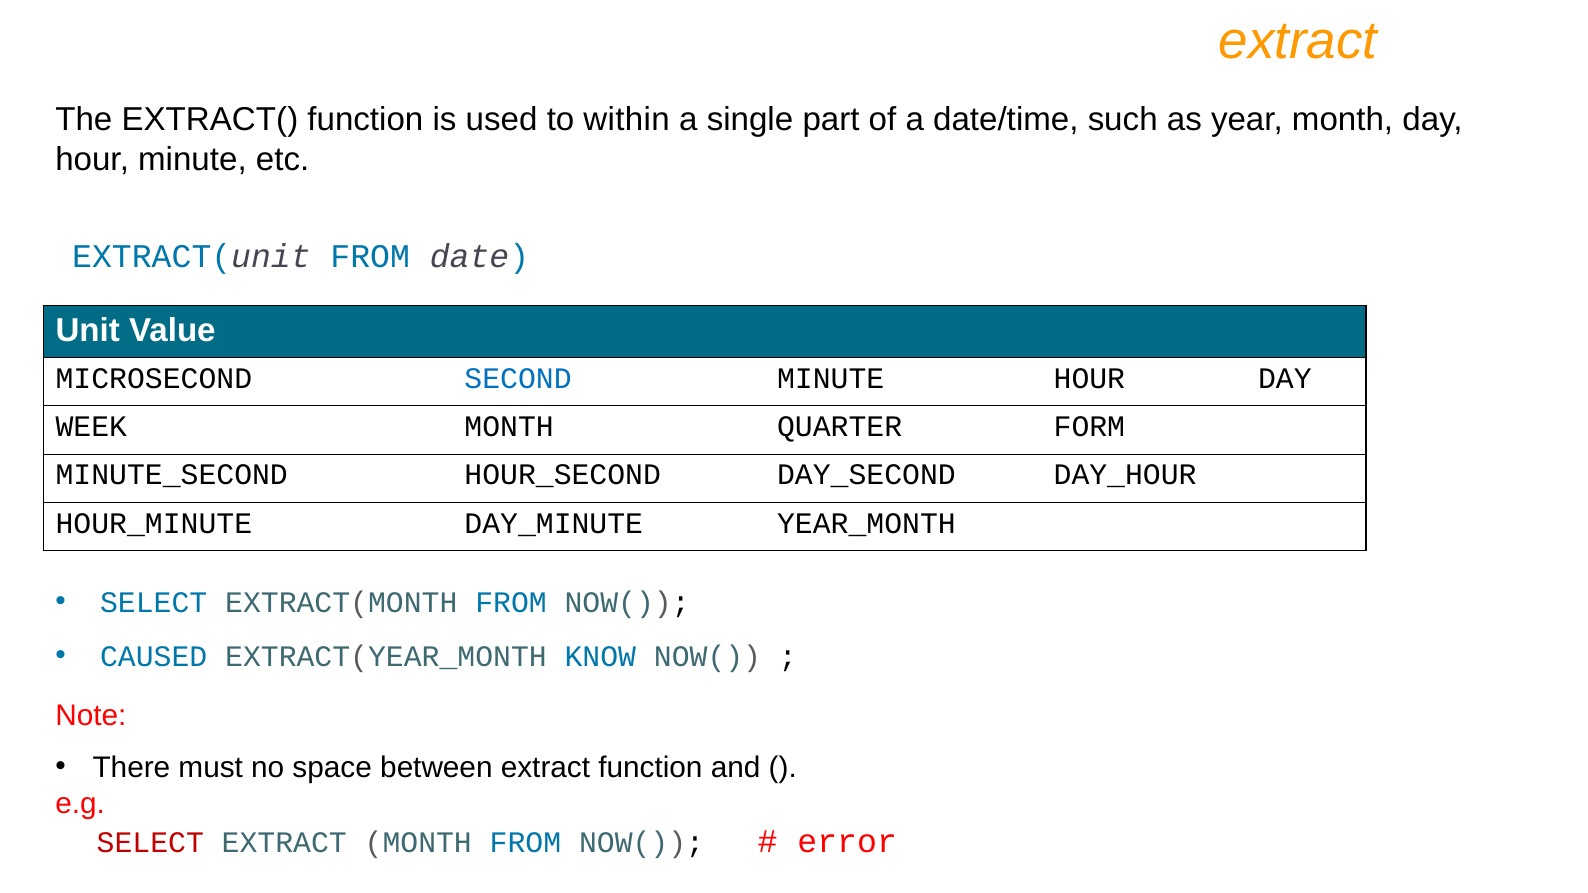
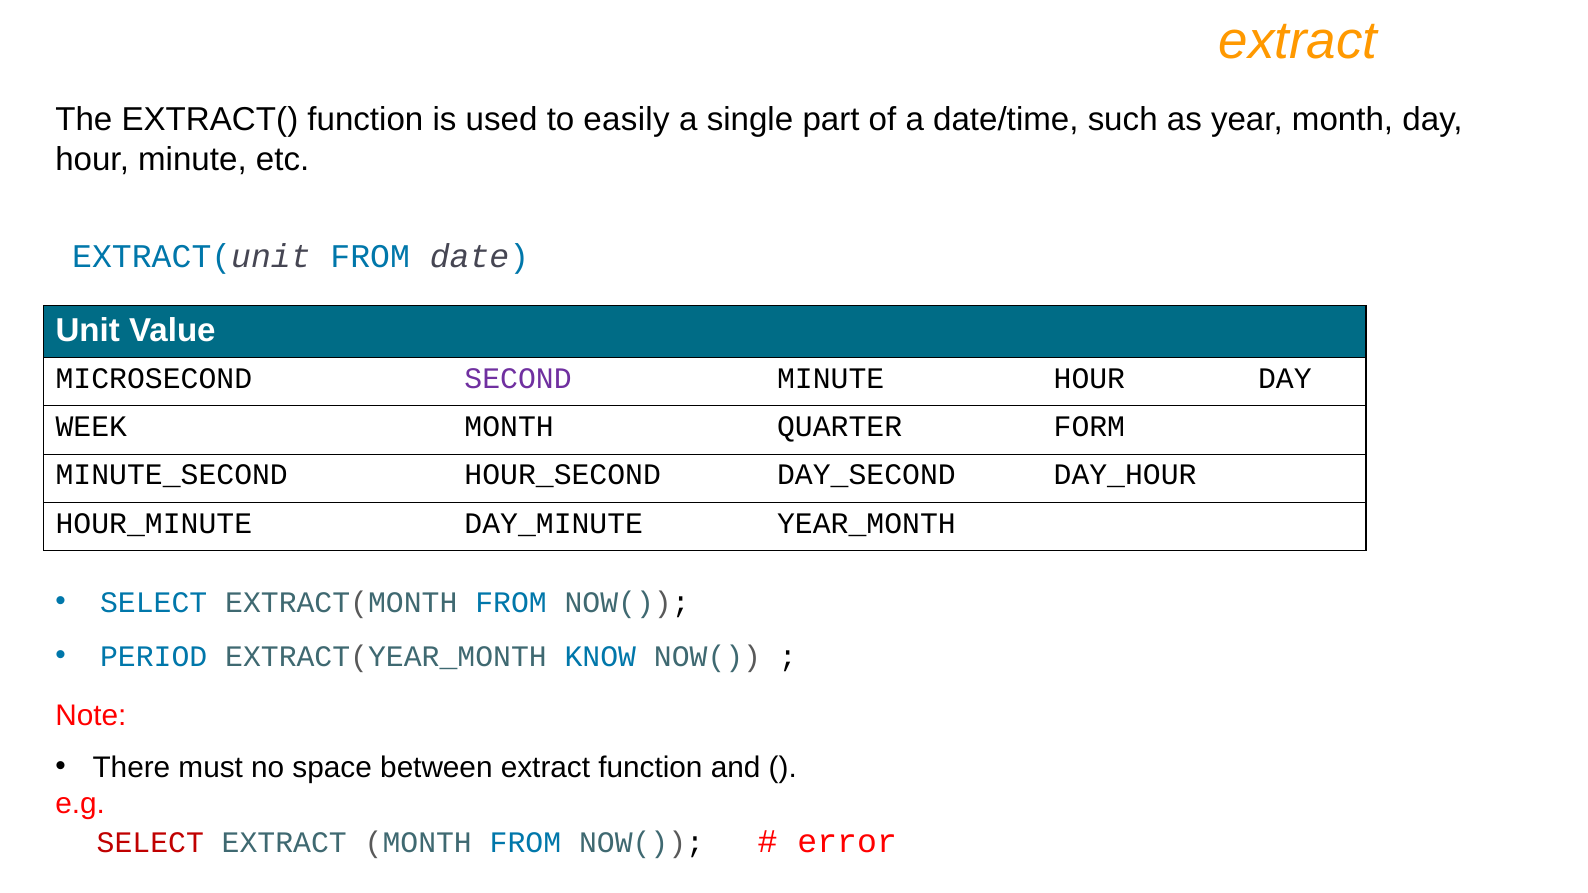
within: within -> easily (627, 120)
SECOND colour: blue -> purple (518, 379)
CAUSED: CAUSED -> PERIOD (154, 656)
